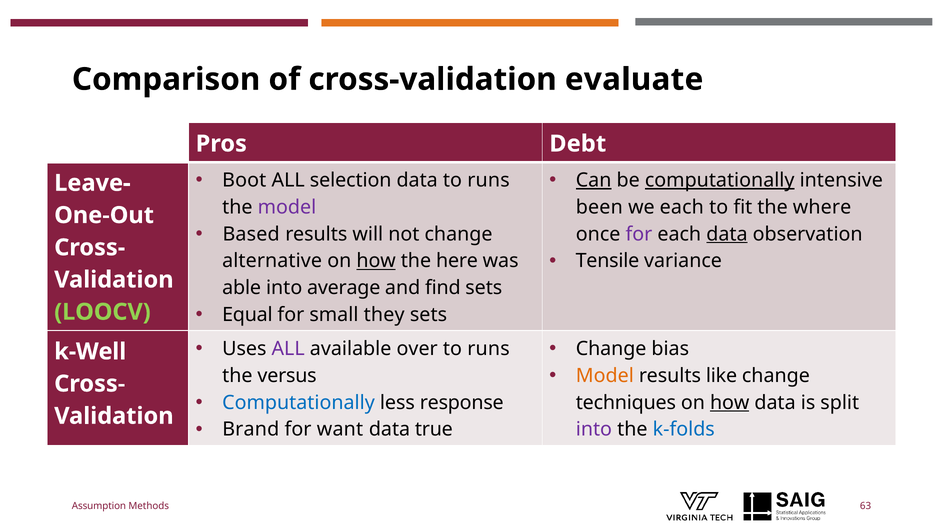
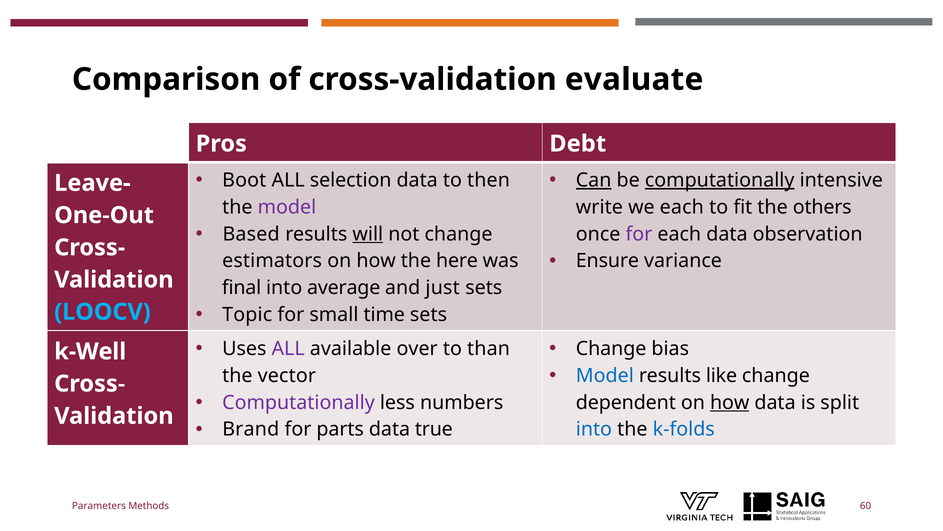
data to runs: runs -> then (489, 180)
been: been -> write (599, 207)
where: where -> others (822, 207)
will underline: none -> present (368, 234)
data underline: present -> none (727, 234)
Tensile: Tensile -> Ensure (607, 261)
alternative: alternative -> estimators (272, 261)
how underline: present -> none (376, 261)
able: able -> final (242, 288)
find: find -> just (443, 288)
Equal: Equal -> Topic (247, 314)
they: they -> time (384, 314)
LOOCV colour: light green -> light blue (102, 312)
runs: runs -> than (489, 348)
Model colour: orange -> blue (605, 375)
versus: versus -> vector (287, 375)
Computationally colour: blue -> purple (299, 402)
response: response -> numbers (462, 402)
techniques: techniques -> dependent (626, 402)
want: want -> parts (340, 429)
into colour: purple -> blue (594, 429)
Assumption: Assumption -> Parameters (99, 506)
63: 63 -> 60 (866, 506)
